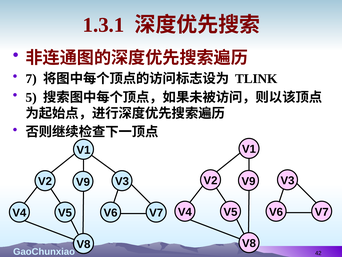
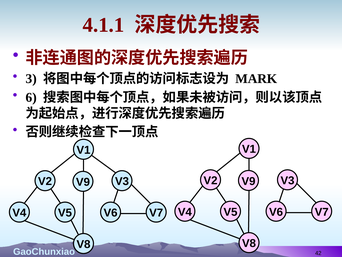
1.3.1: 1.3.1 -> 4.1.1 (104, 25)
7: 7 -> 3 (31, 79)
TLINK: TLINK -> MARK (256, 79)
5: 5 -> 6 (31, 97)
